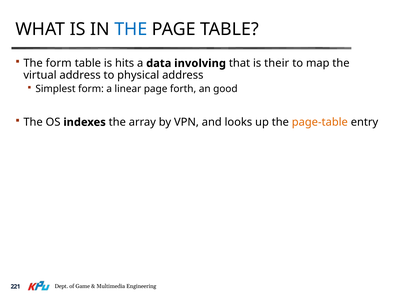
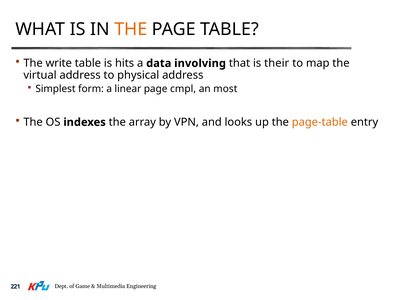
THE colour: blue -> orange (131, 29)
The form: form -> write (59, 63)
forth: forth -> cmpl (183, 89)
good: good -> most (225, 89)
